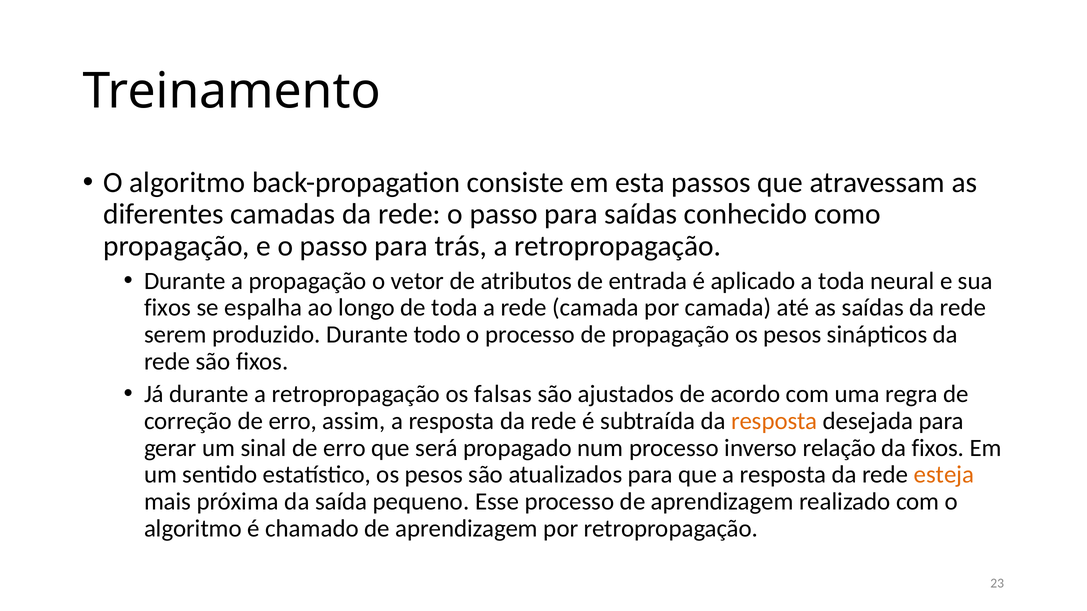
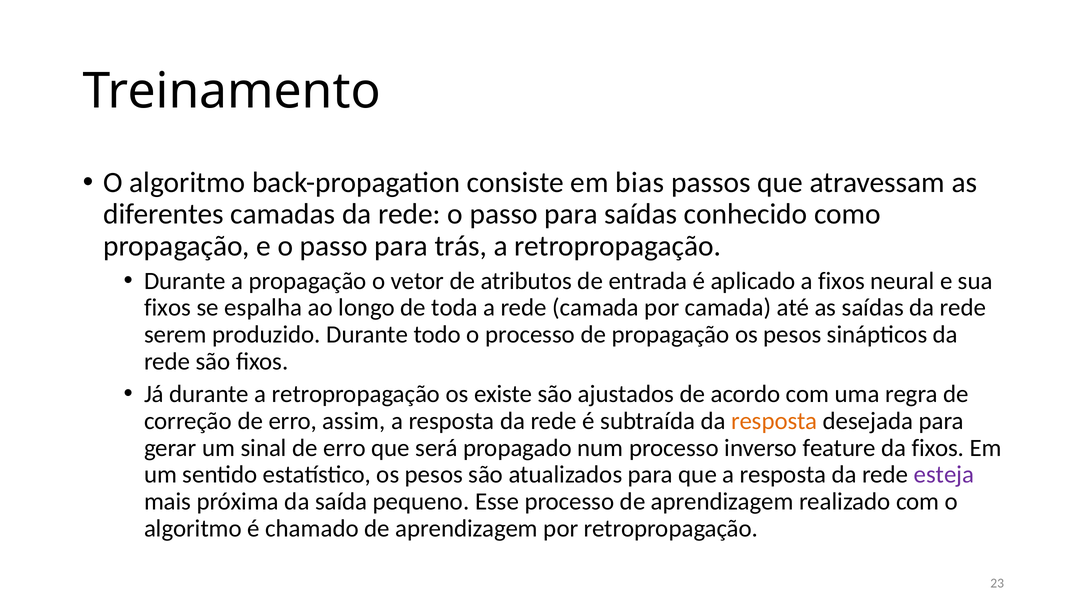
esta: esta -> bias (640, 183)
a toda: toda -> fixos (842, 281)
falsas: falsas -> existe (503, 394)
relação: relação -> feature (839, 448)
esteja colour: orange -> purple (944, 475)
